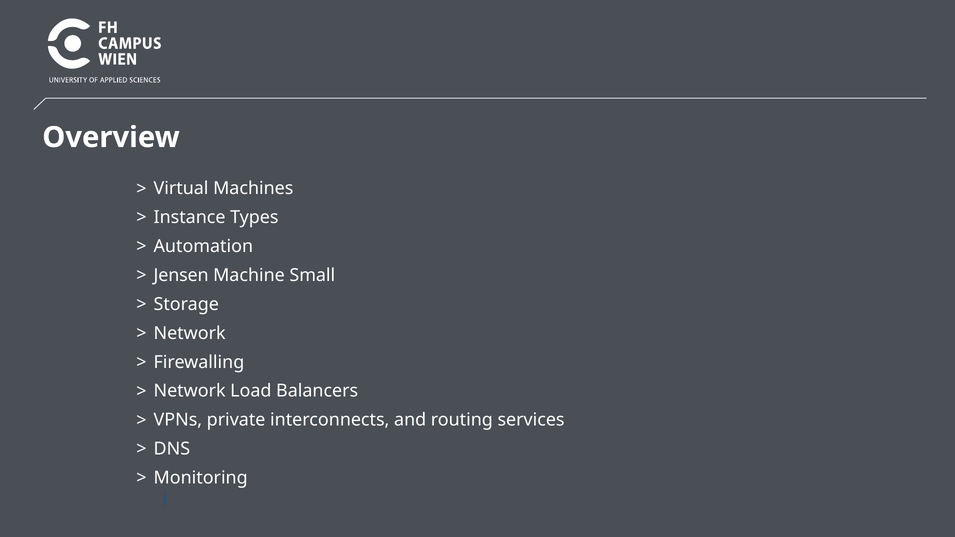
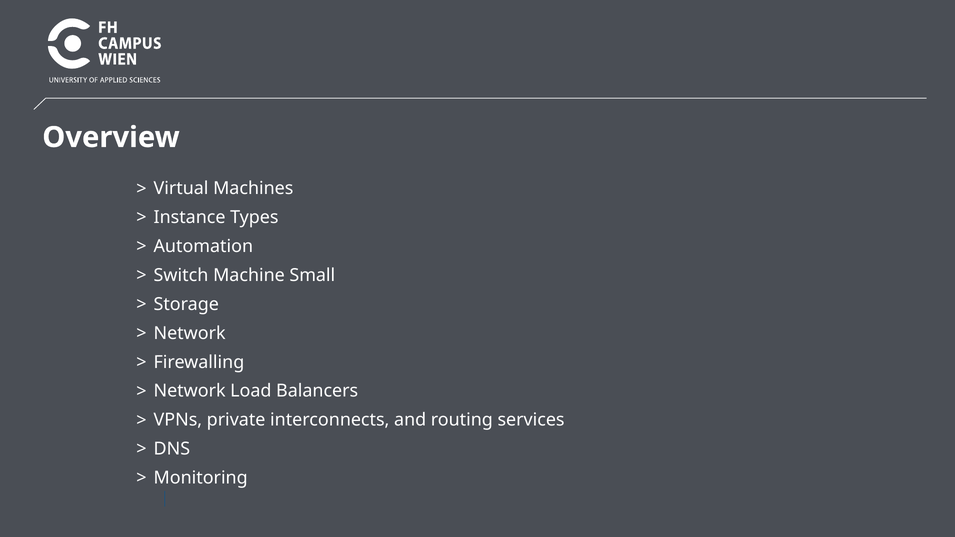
Jensen: Jensen -> Switch (181, 275)
